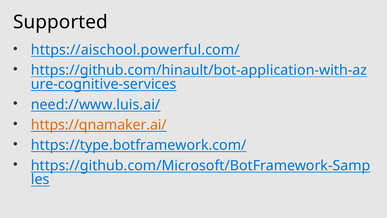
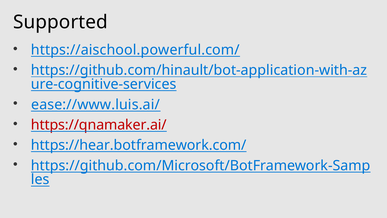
need://www.luis.ai/: need://www.luis.ai/ -> ease://www.luis.ai/ (96, 104)
https://qnamaker.ai/ colour: orange -> red (99, 125)
https://type.botframework.com/: https://type.botframework.com/ -> https://hear.botframework.com/ (139, 145)
